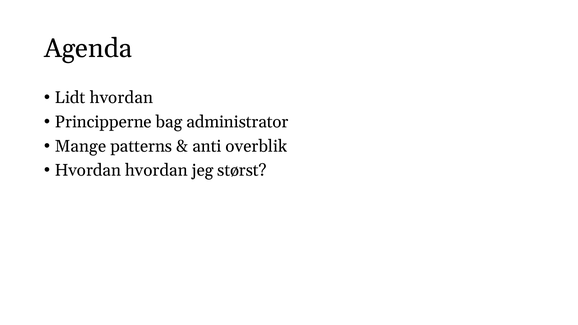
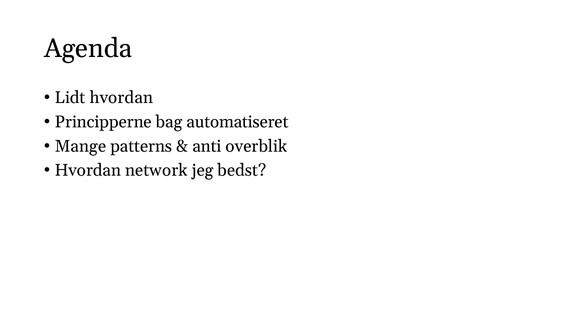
administrator: administrator -> automatiseret (237, 122)
Hvordan hvordan: hvordan -> network (156, 170)
størst: størst -> bedst (242, 170)
